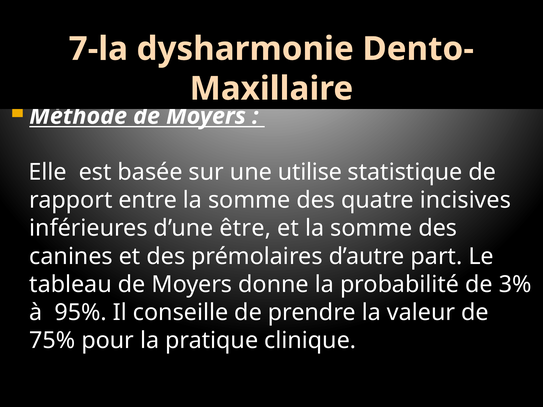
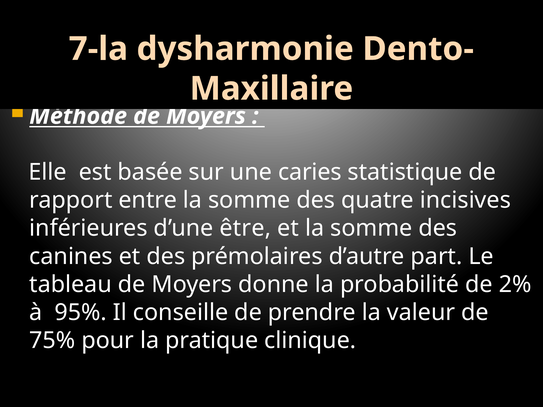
utilise: utilise -> caries (310, 172)
3%: 3% -> 2% (515, 285)
